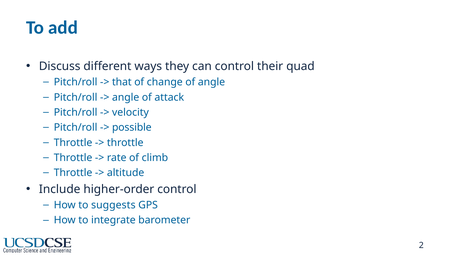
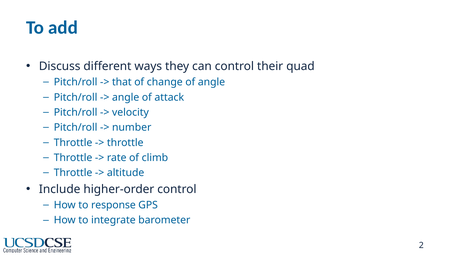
possible: possible -> number (132, 128)
suggests: suggests -> response (113, 205)
